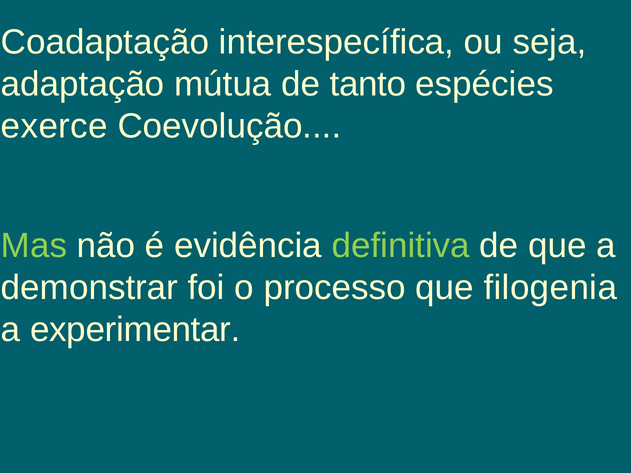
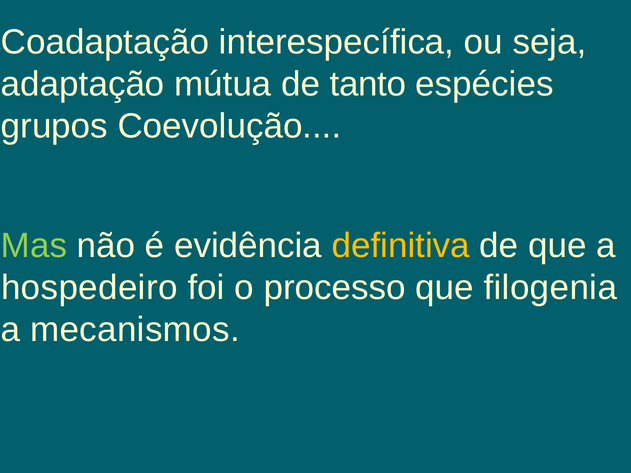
exerce: exerce -> grupos (54, 126)
definitiva colour: light green -> yellow (401, 246)
demonstrar: demonstrar -> hospedeiro (89, 288)
experimentar: experimentar -> mecanismos (135, 330)
